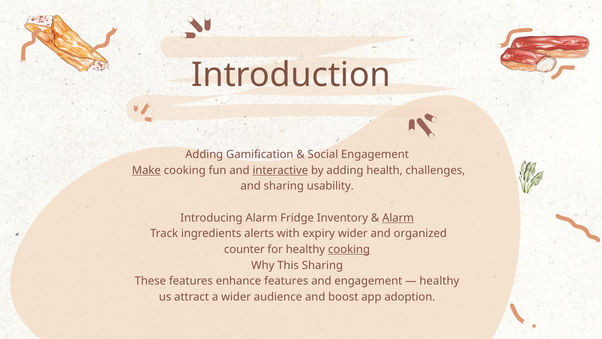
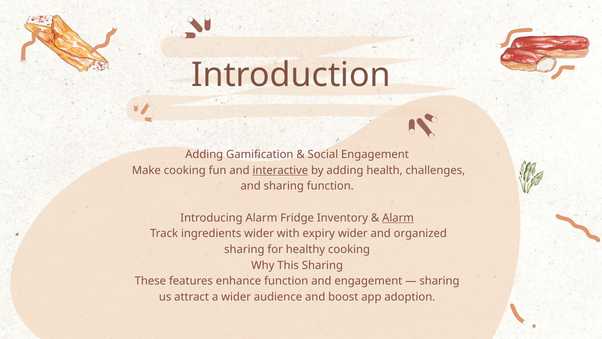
Make underline: present -> none (146, 170)
sharing usability: usability -> function (330, 186)
ingredients alerts: alerts -> wider (259, 233)
counter: counter -> sharing (244, 249)
cooking underline: present -> none (349, 249)
enhance features: features -> function (286, 281)
healthy: healthy -> sharing (439, 281)
